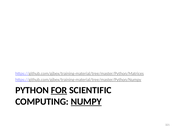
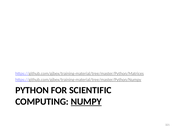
FOR underline: present -> none (59, 90)
